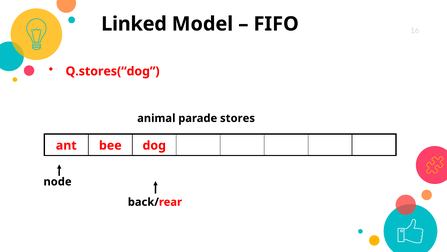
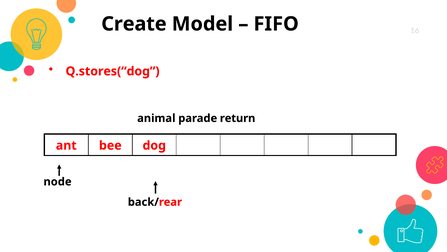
Linked: Linked -> Create (134, 24)
stores: stores -> return (238, 118)
